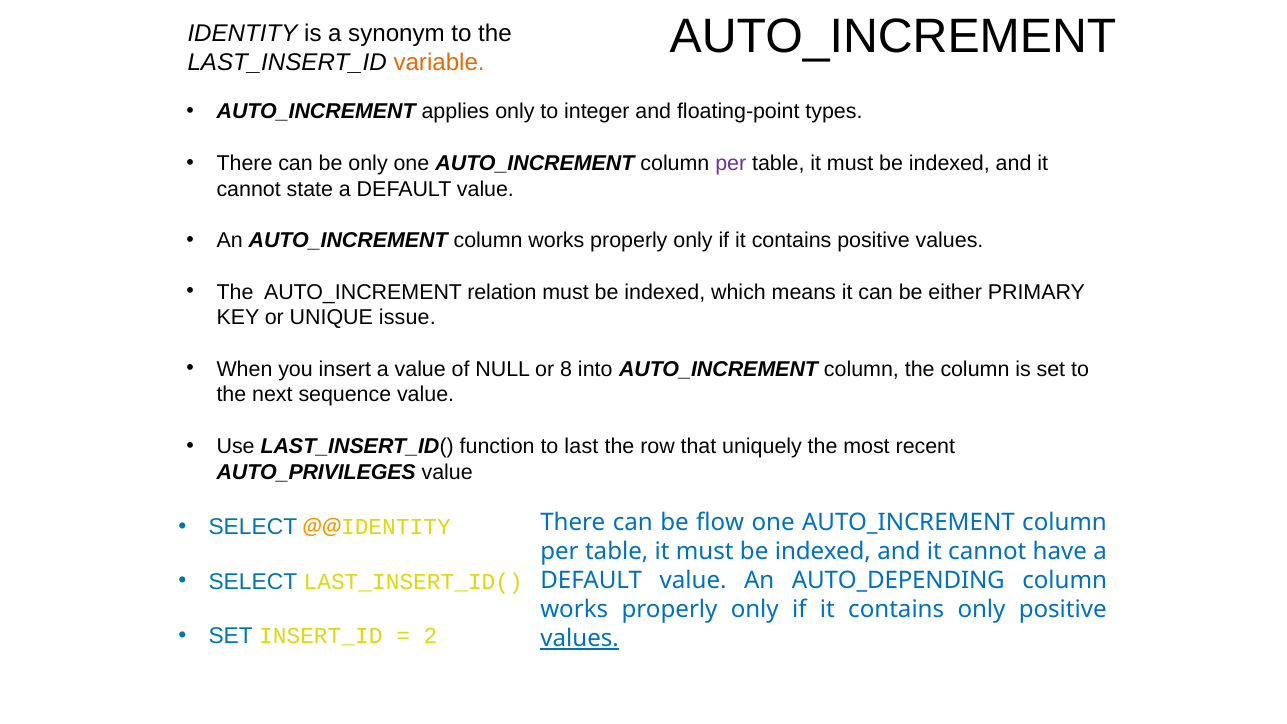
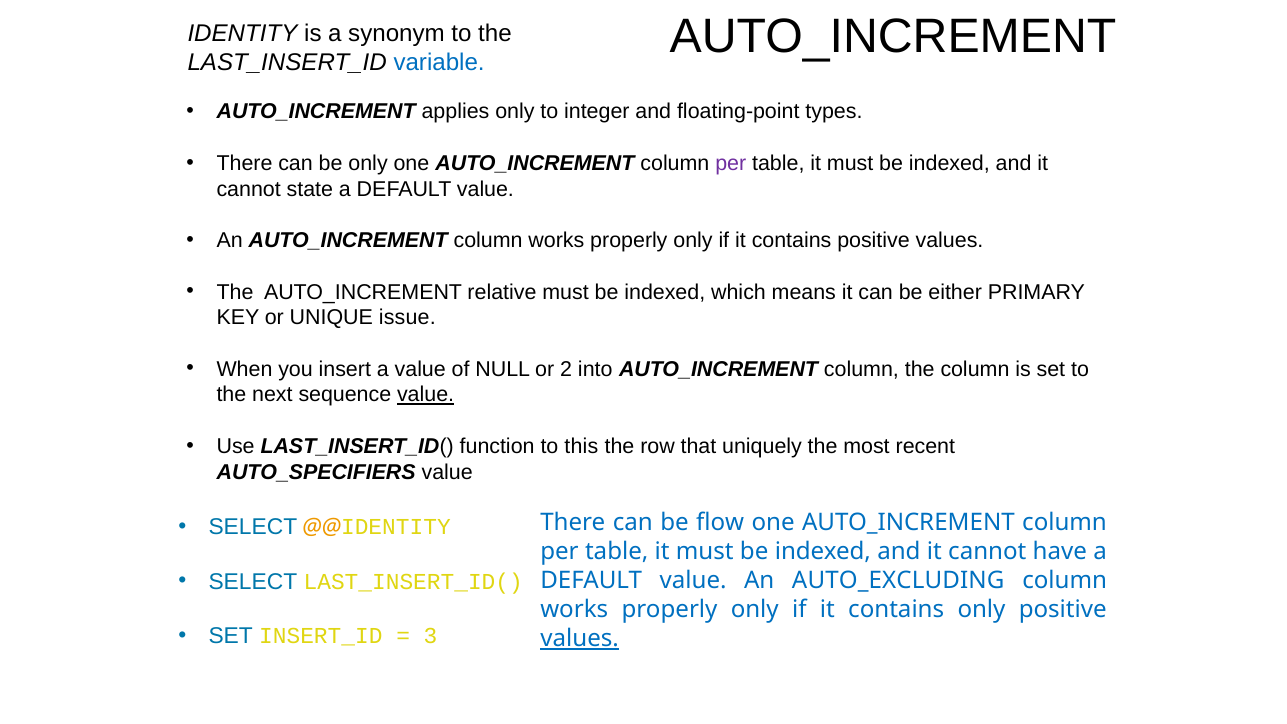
variable colour: orange -> blue (439, 62)
relation: relation -> relative (502, 292)
8: 8 -> 2 (566, 369)
value underline: none -> present (426, 395)
last: last -> this (581, 446)
AUTO_PRIVILEGES: AUTO_PRIVILEGES -> AUTO_SPECIFIERS (316, 472)
AUTO_DEPENDING: AUTO_DEPENDING -> AUTO_EXCLUDING (898, 581)
2: 2 -> 3 (430, 636)
